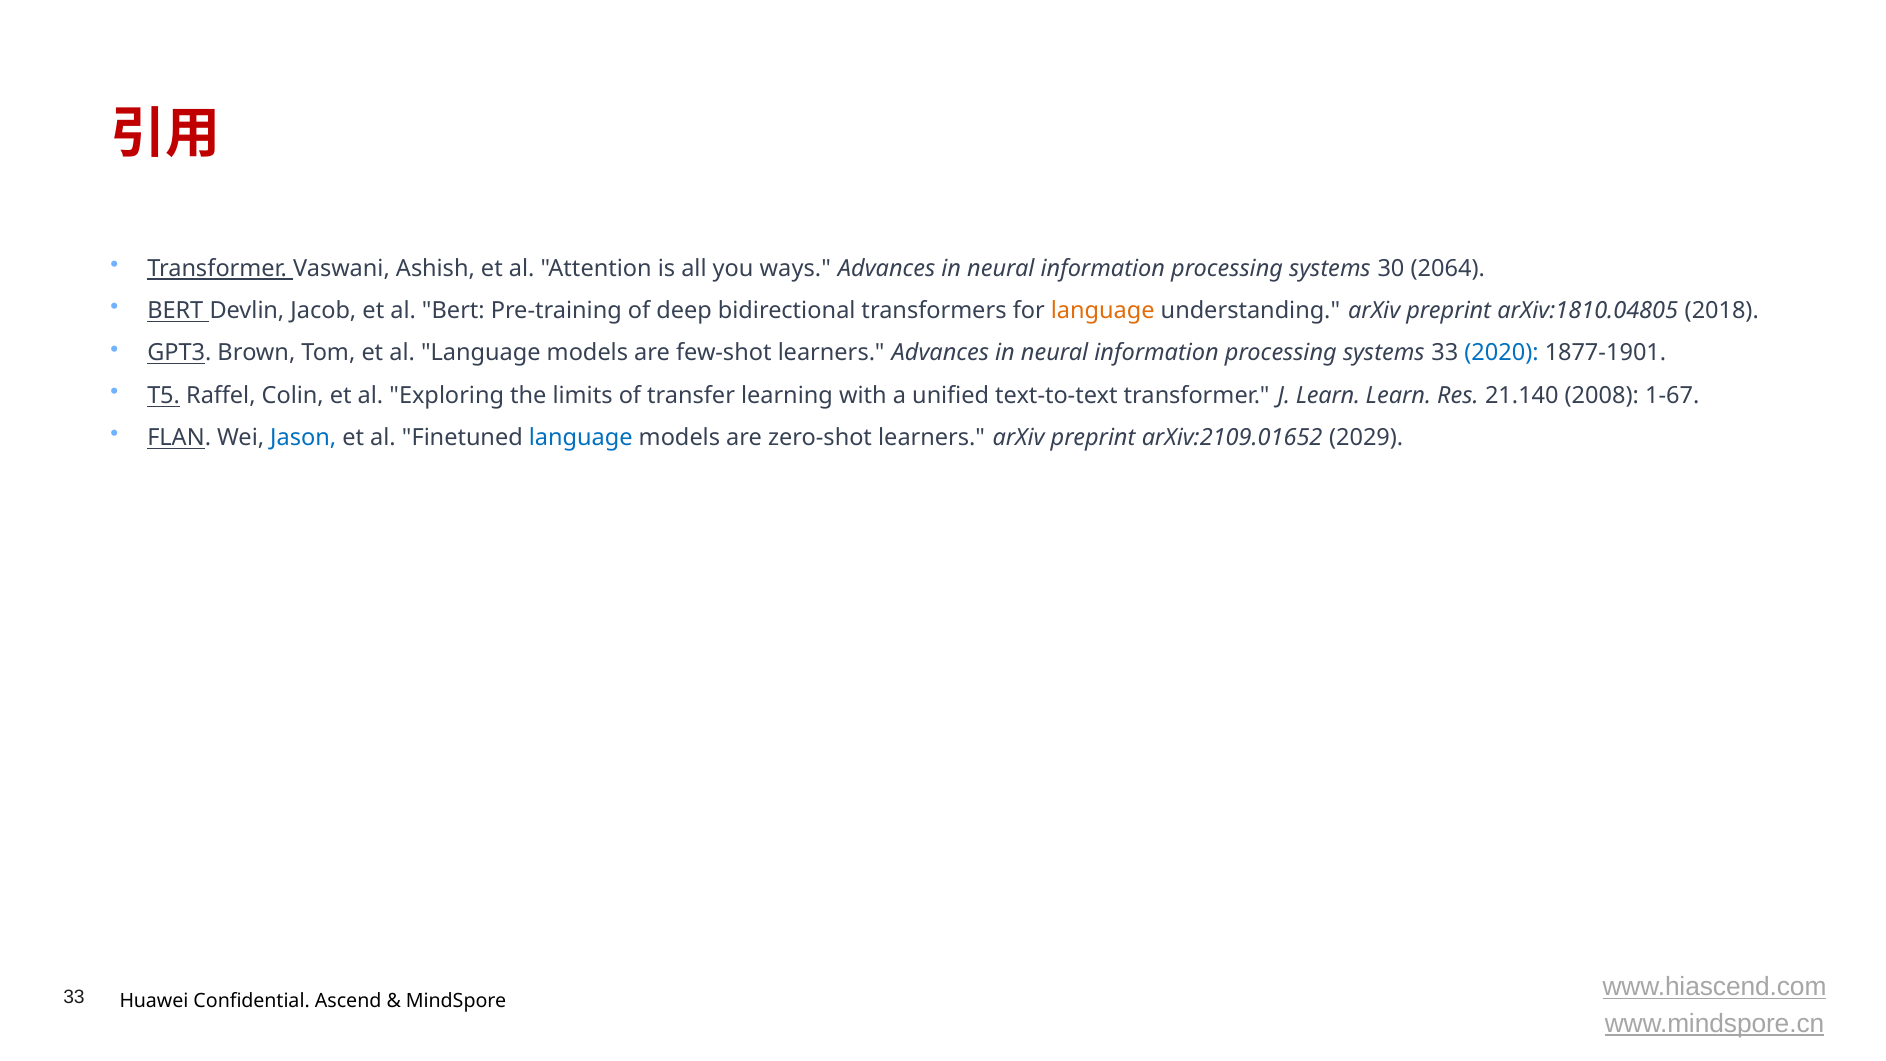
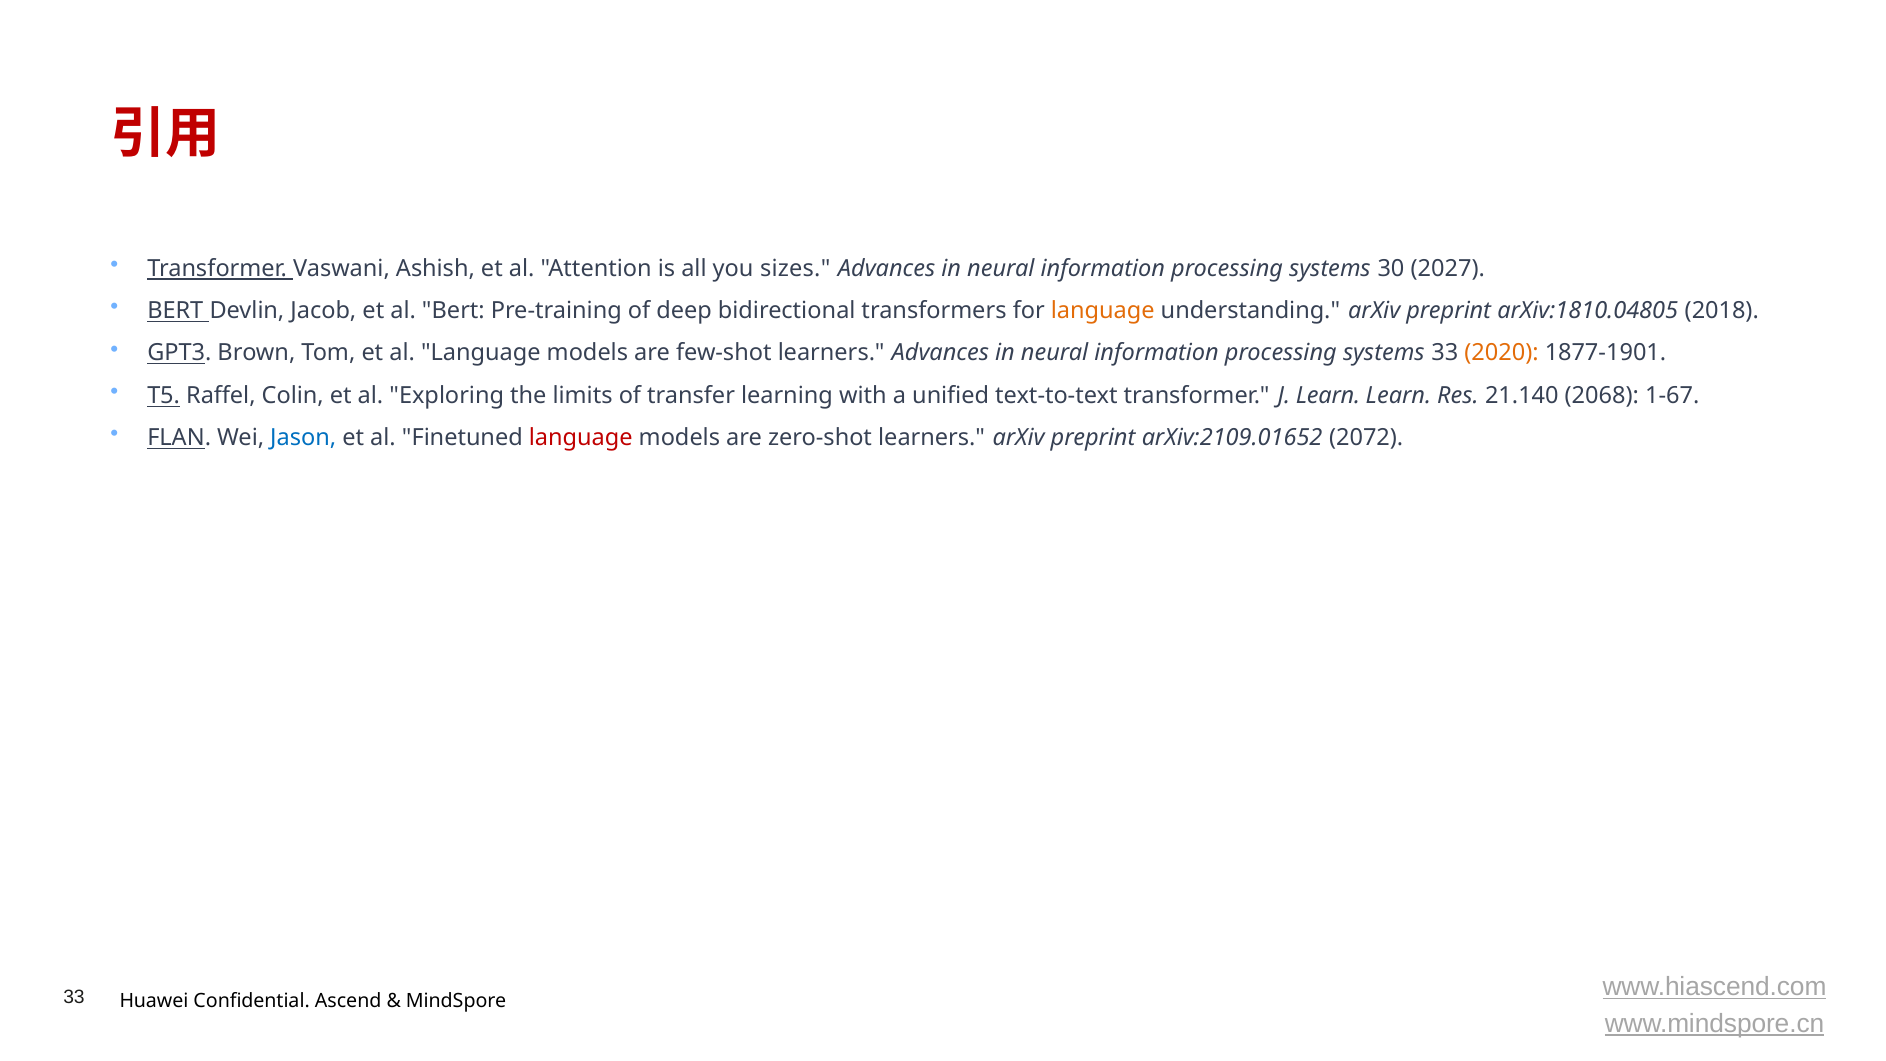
ways: ways -> sizes (795, 268)
2064: 2064 -> 2027 (1448, 268)
2020 colour: blue -> orange (1502, 353)
2008: 2008 -> 2068 (1602, 395)
language colour: blue -> red (581, 438)
2029: 2029 -> 2072 (1366, 438)
